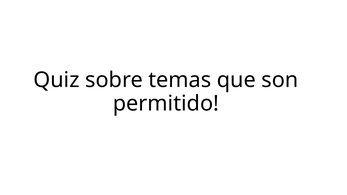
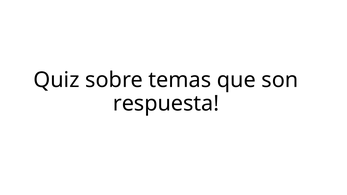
permitido: permitido -> respuesta (166, 104)
